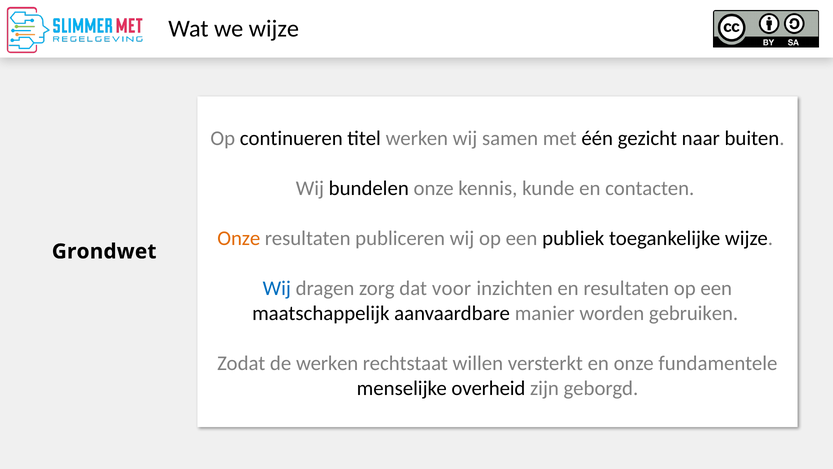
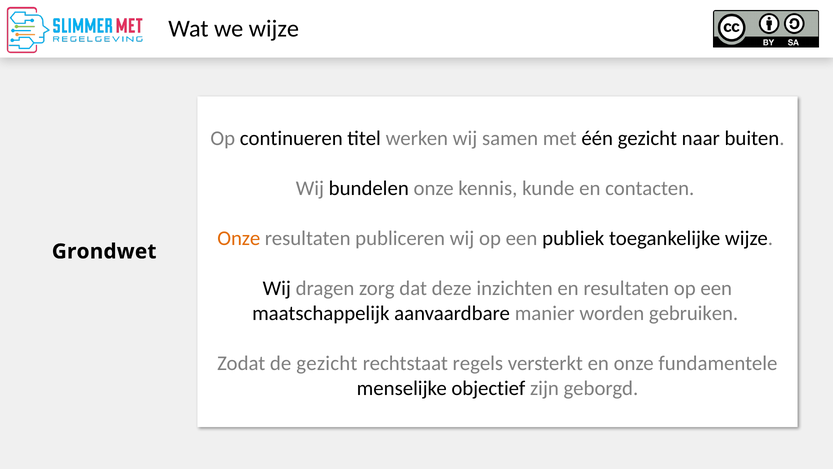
Wij colour: blue -> black (277, 288)
voor: voor -> deze (452, 288)
de werken: werken -> gezicht (327, 363)
willen: willen -> regels (478, 363)
overheid: overheid -> objectief (488, 388)
